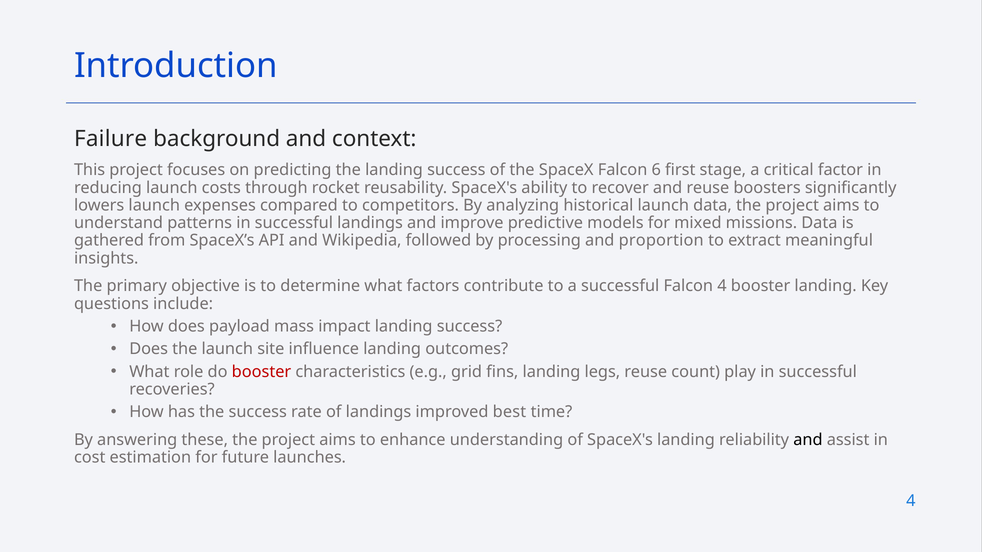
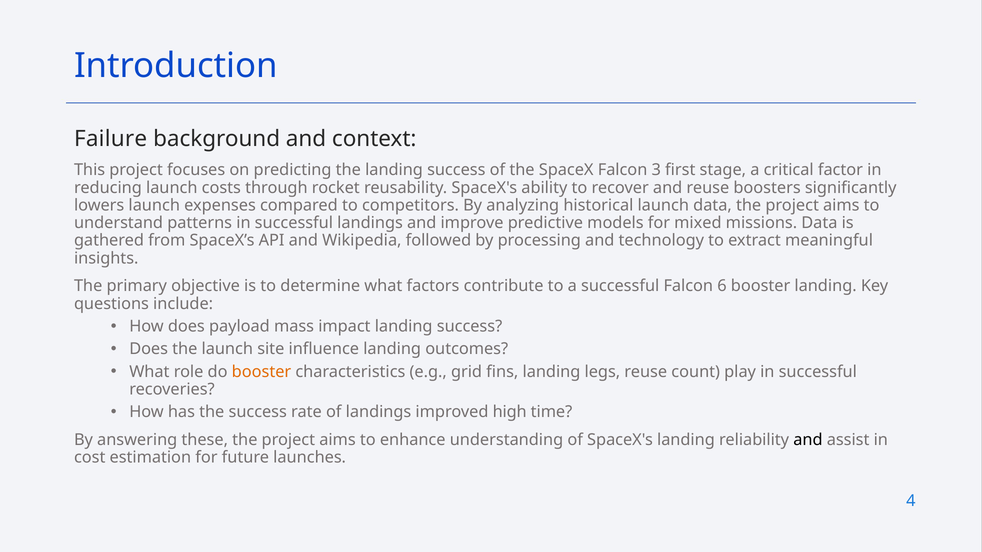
6: 6 -> 3 (656, 170)
proportion: proportion -> technology (661, 241)
Falcon 4: 4 -> 6 (722, 286)
booster colour: red -> orange (261, 372)
best: best -> high (510, 412)
